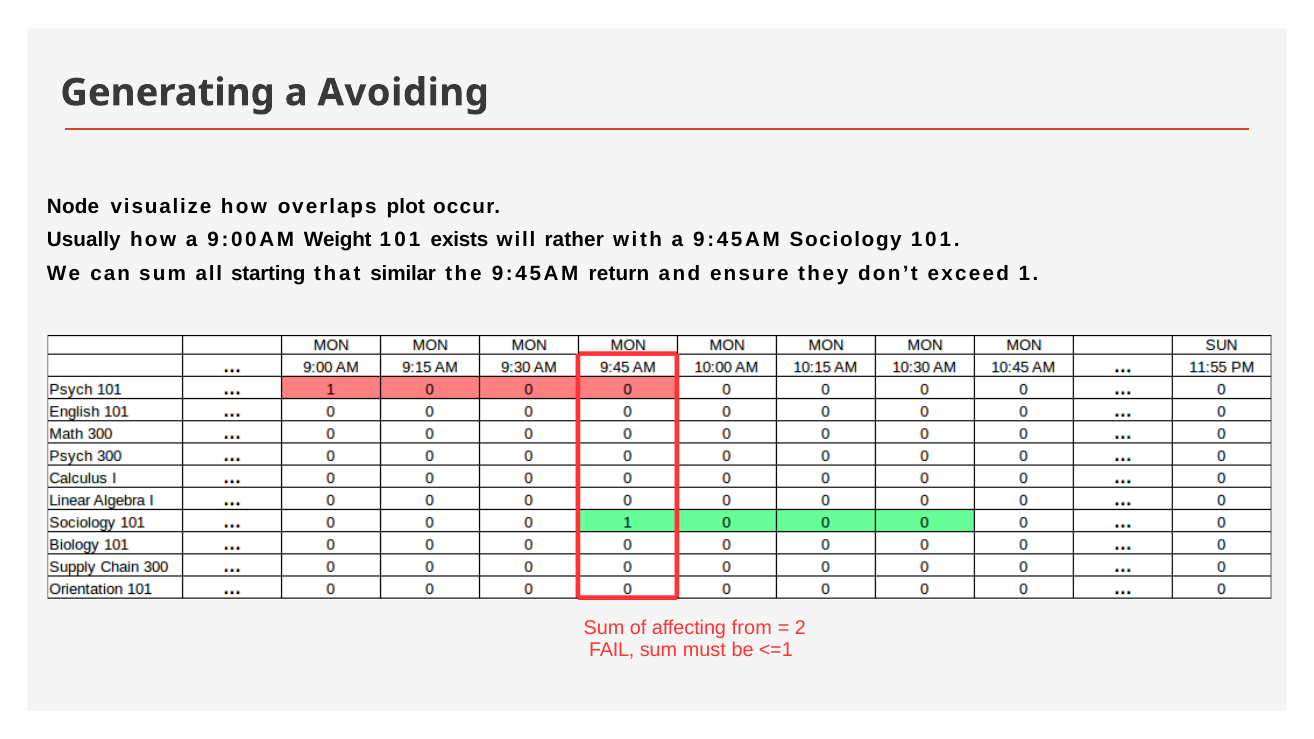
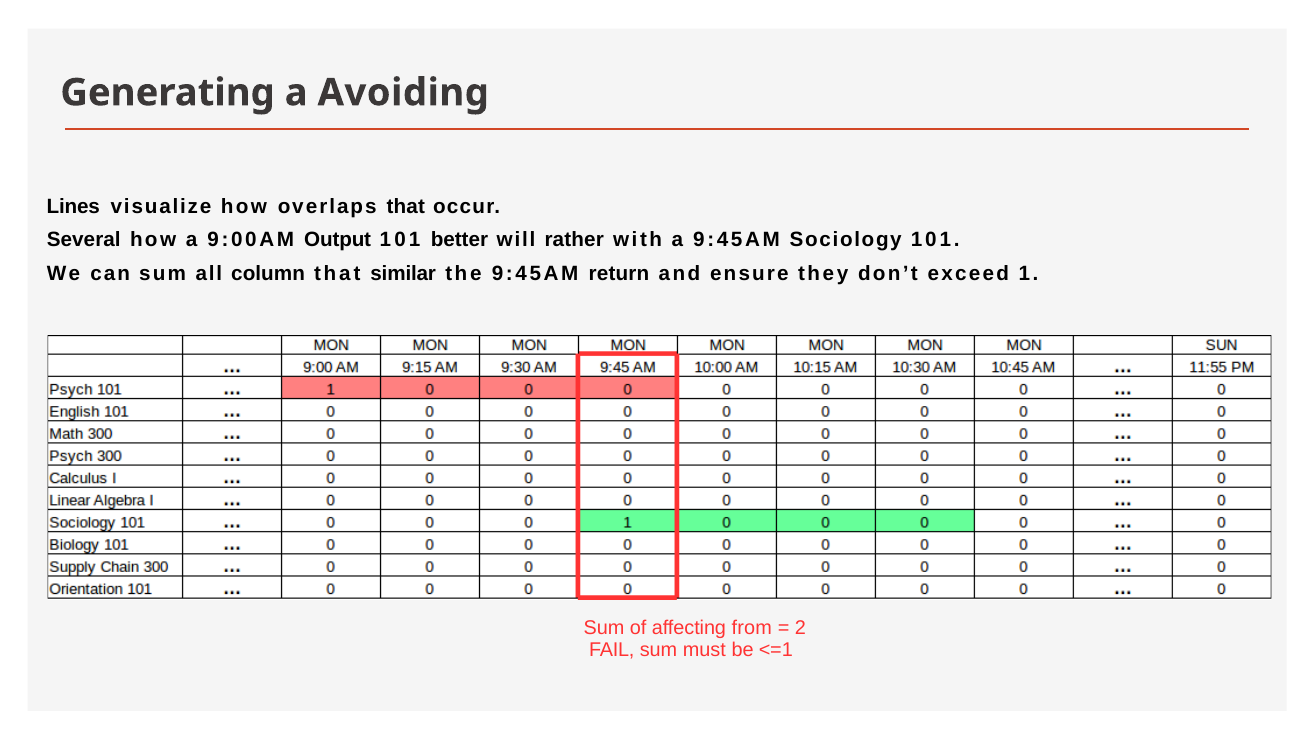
Node: Node -> Lines (73, 206)
overlaps plot: plot -> that (406, 206)
Usually: Usually -> Several (84, 240)
Weight: Weight -> Output (338, 240)
exists: exists -> better (459, 240)
starting: starting -> column (268, 273)
